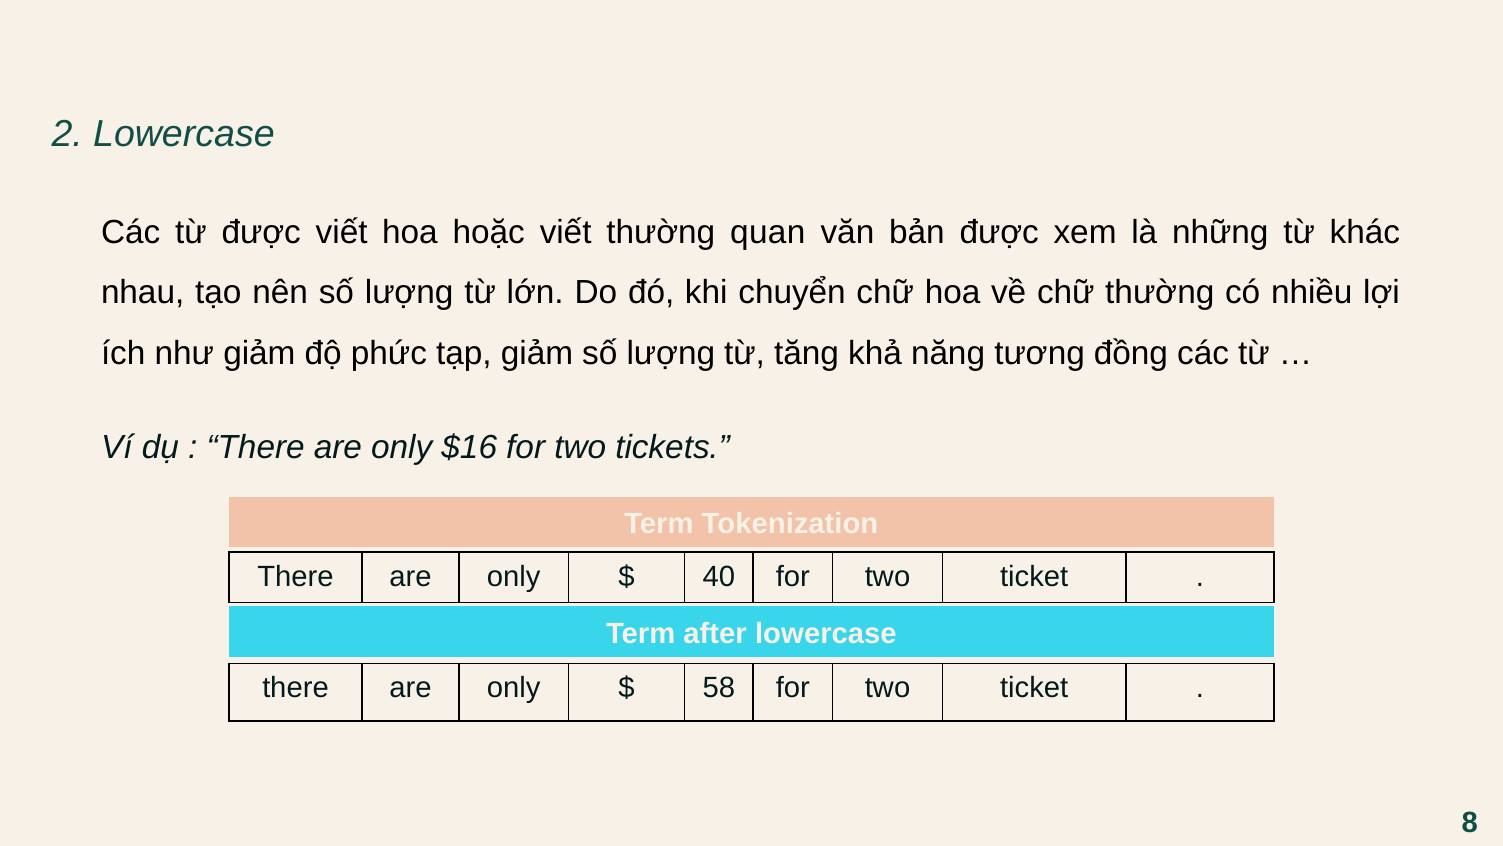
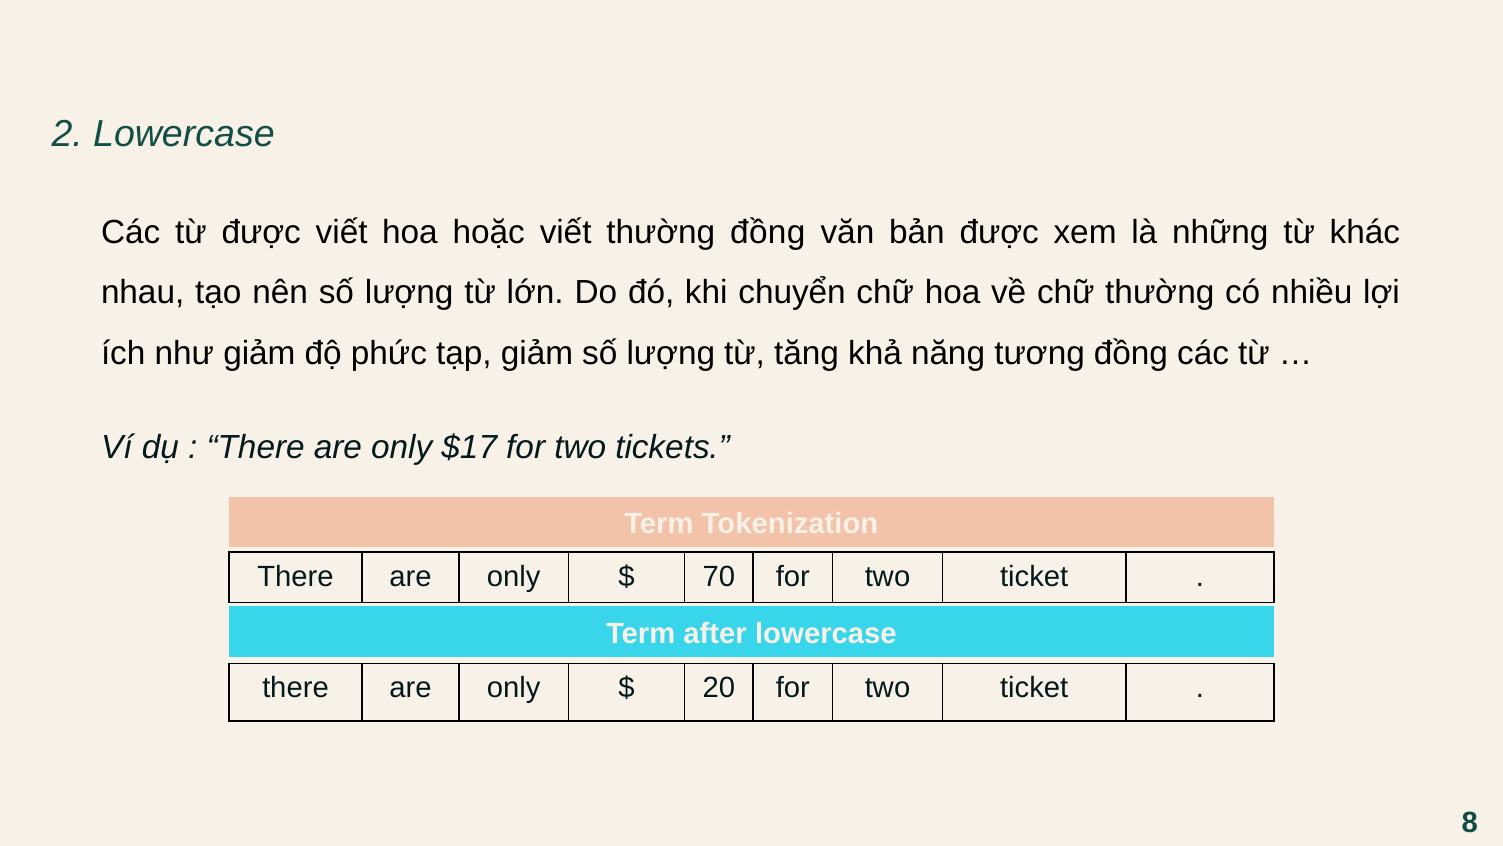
thường quan: quan -> đồng (768, 233)
$16: $16 -> $17 (469, 447)
40: 40 -> 70 (719, 576)
58: 58 -> 20 (719, 687)
